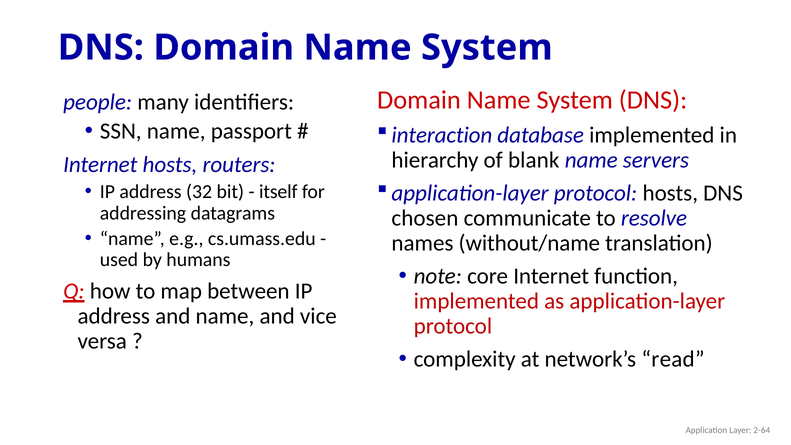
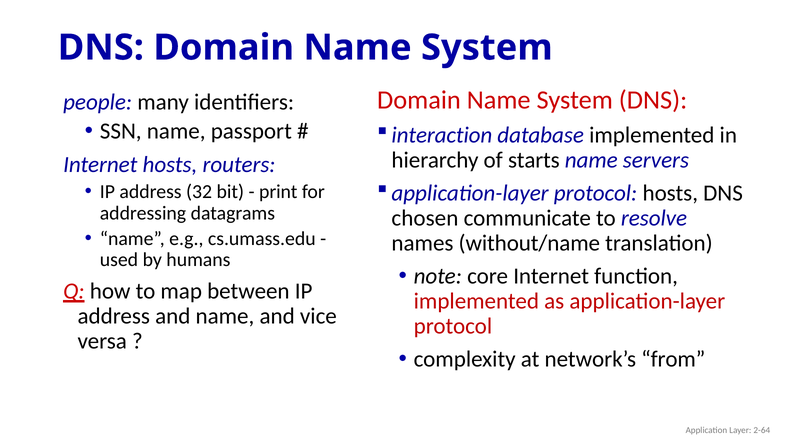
blank: blank -> starts (534, 160)
itself: itself -> print (278, 192)
read: read -> from (673, 359)
